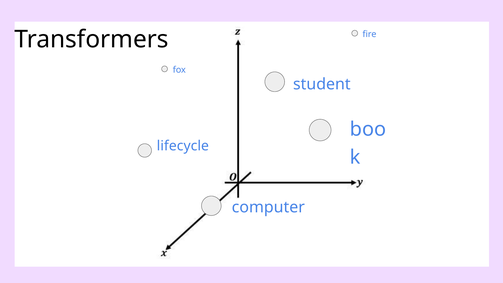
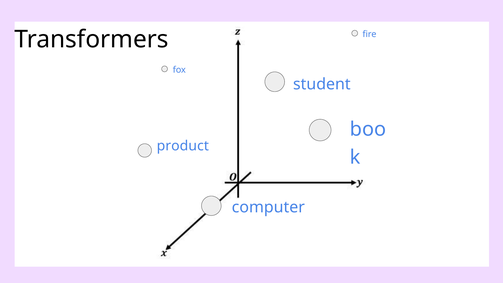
lifecycle: lifecycle -> product (183, 146)
